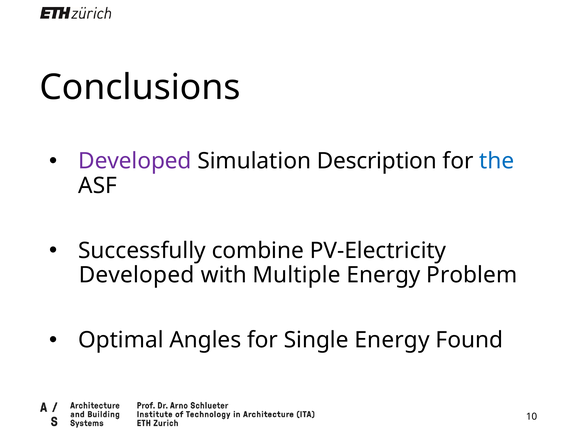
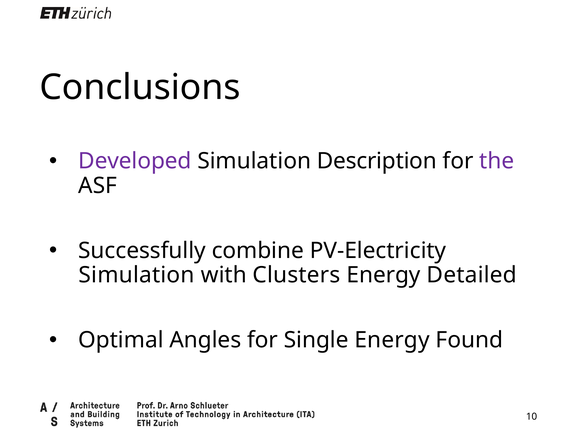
the colour: blue -> purple (497, 161)
Developed: Developed -> Simulation (137, 275)
Multiple: Multiple -> Clusters (297, 275)
Problem: Problem -> Detailed (472, 275)
